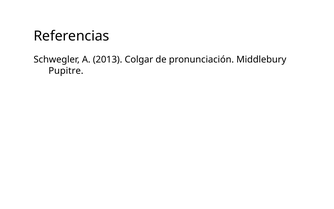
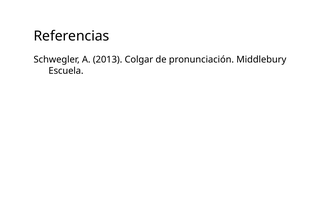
Pupitre: Pupitre -> Escuela (66, 71)
